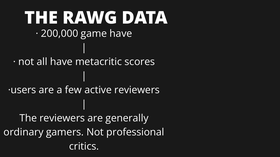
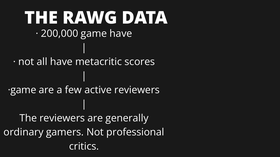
·users: ·users -> ·game (22, 90)
